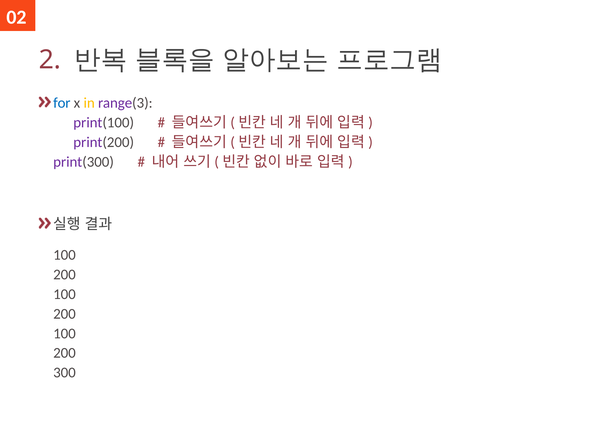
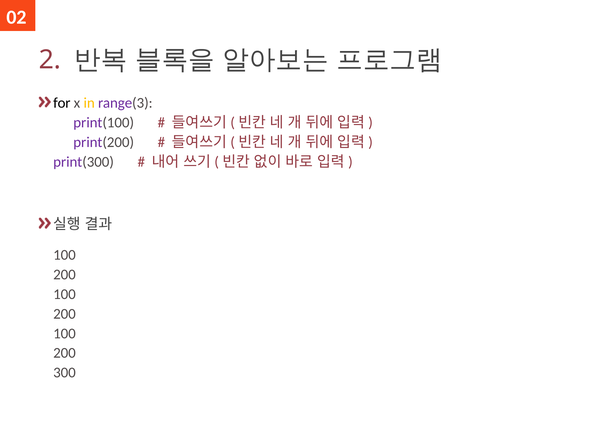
for colour: blue -> black (62, 103)
